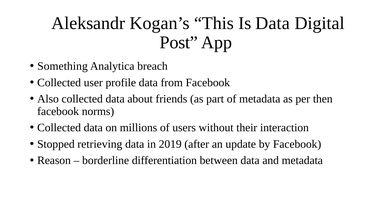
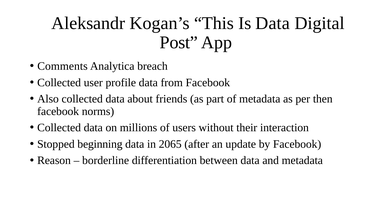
Something: Something -> Comments (63, 66)
retrieving: retrieving -> beginning (100, 144)
2019: 2019 -> 2065 (170, 144)
